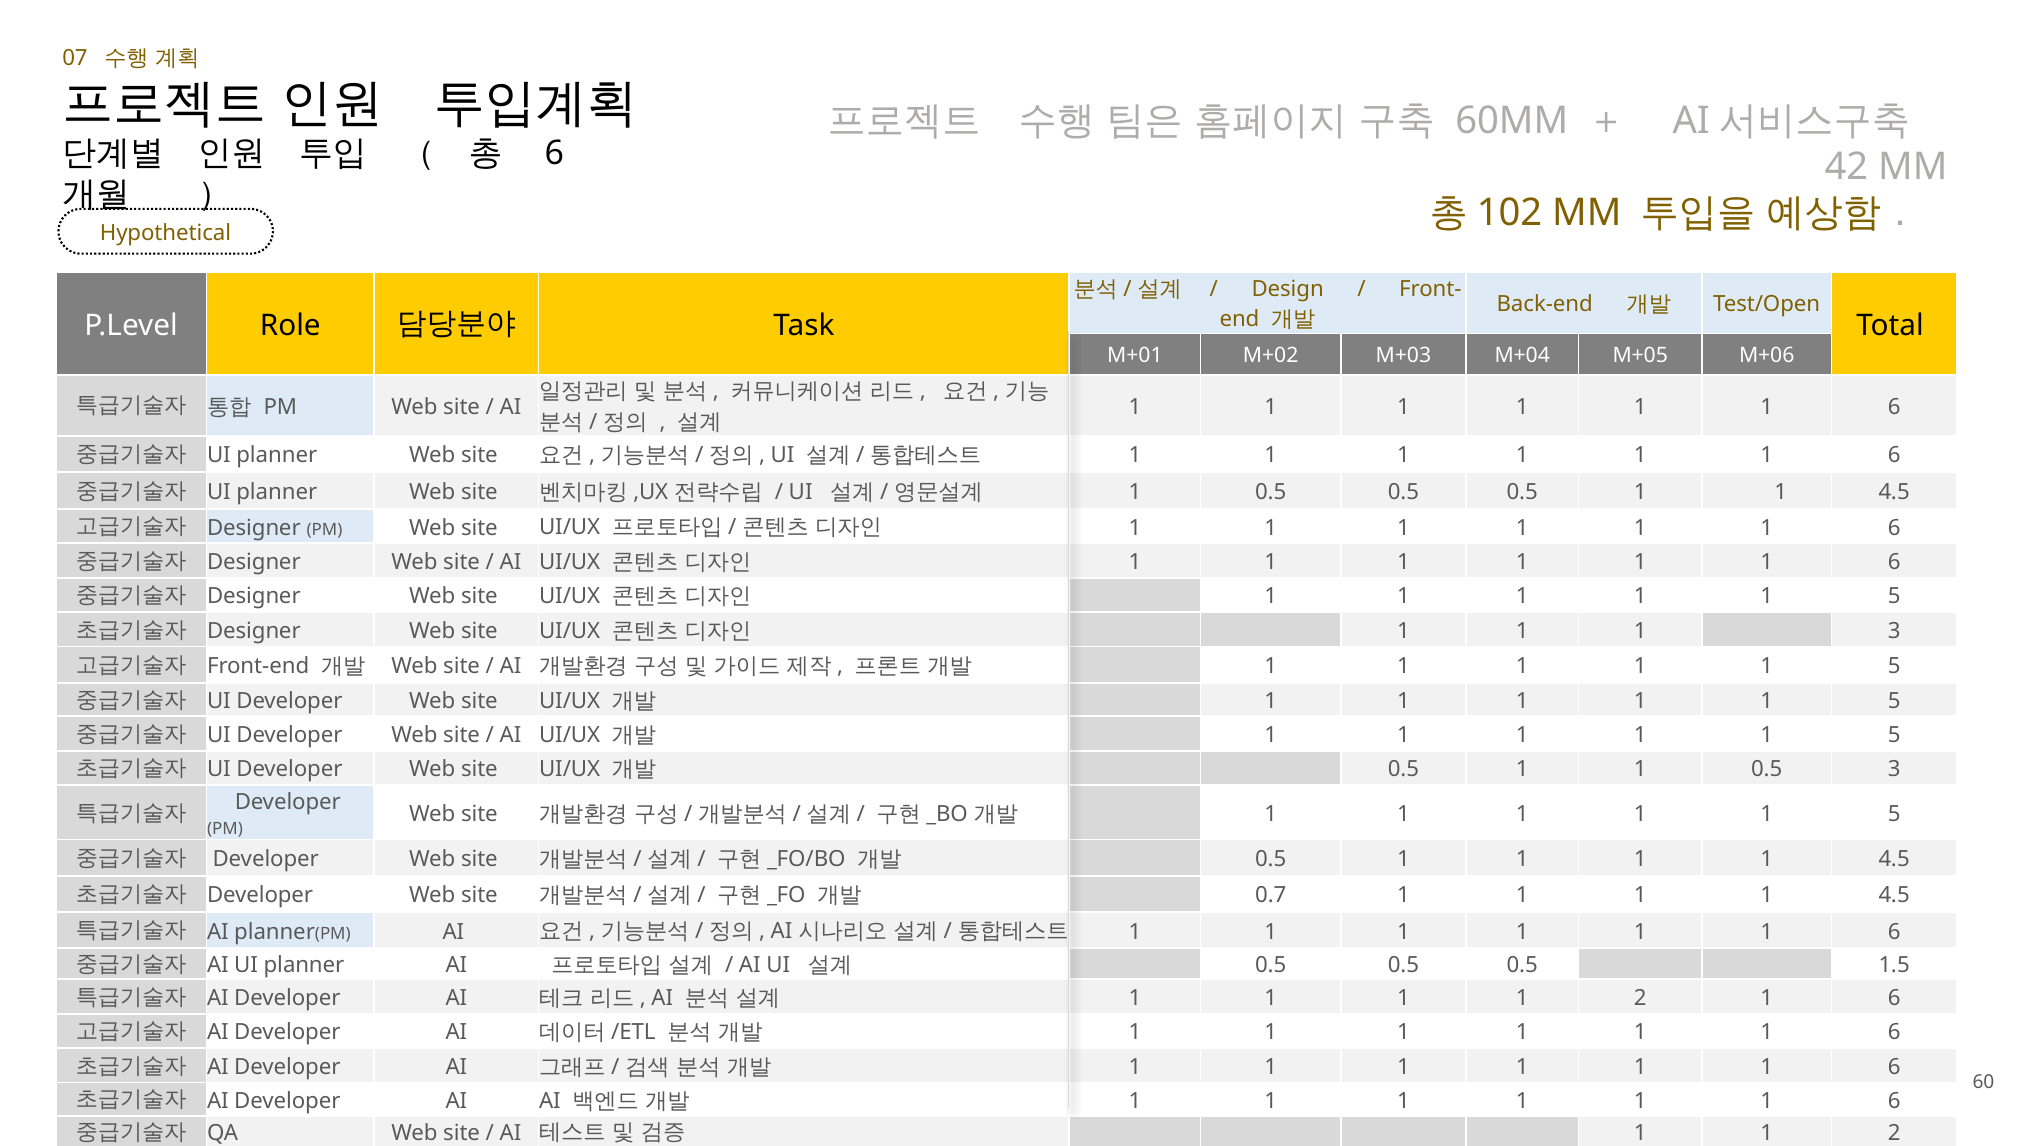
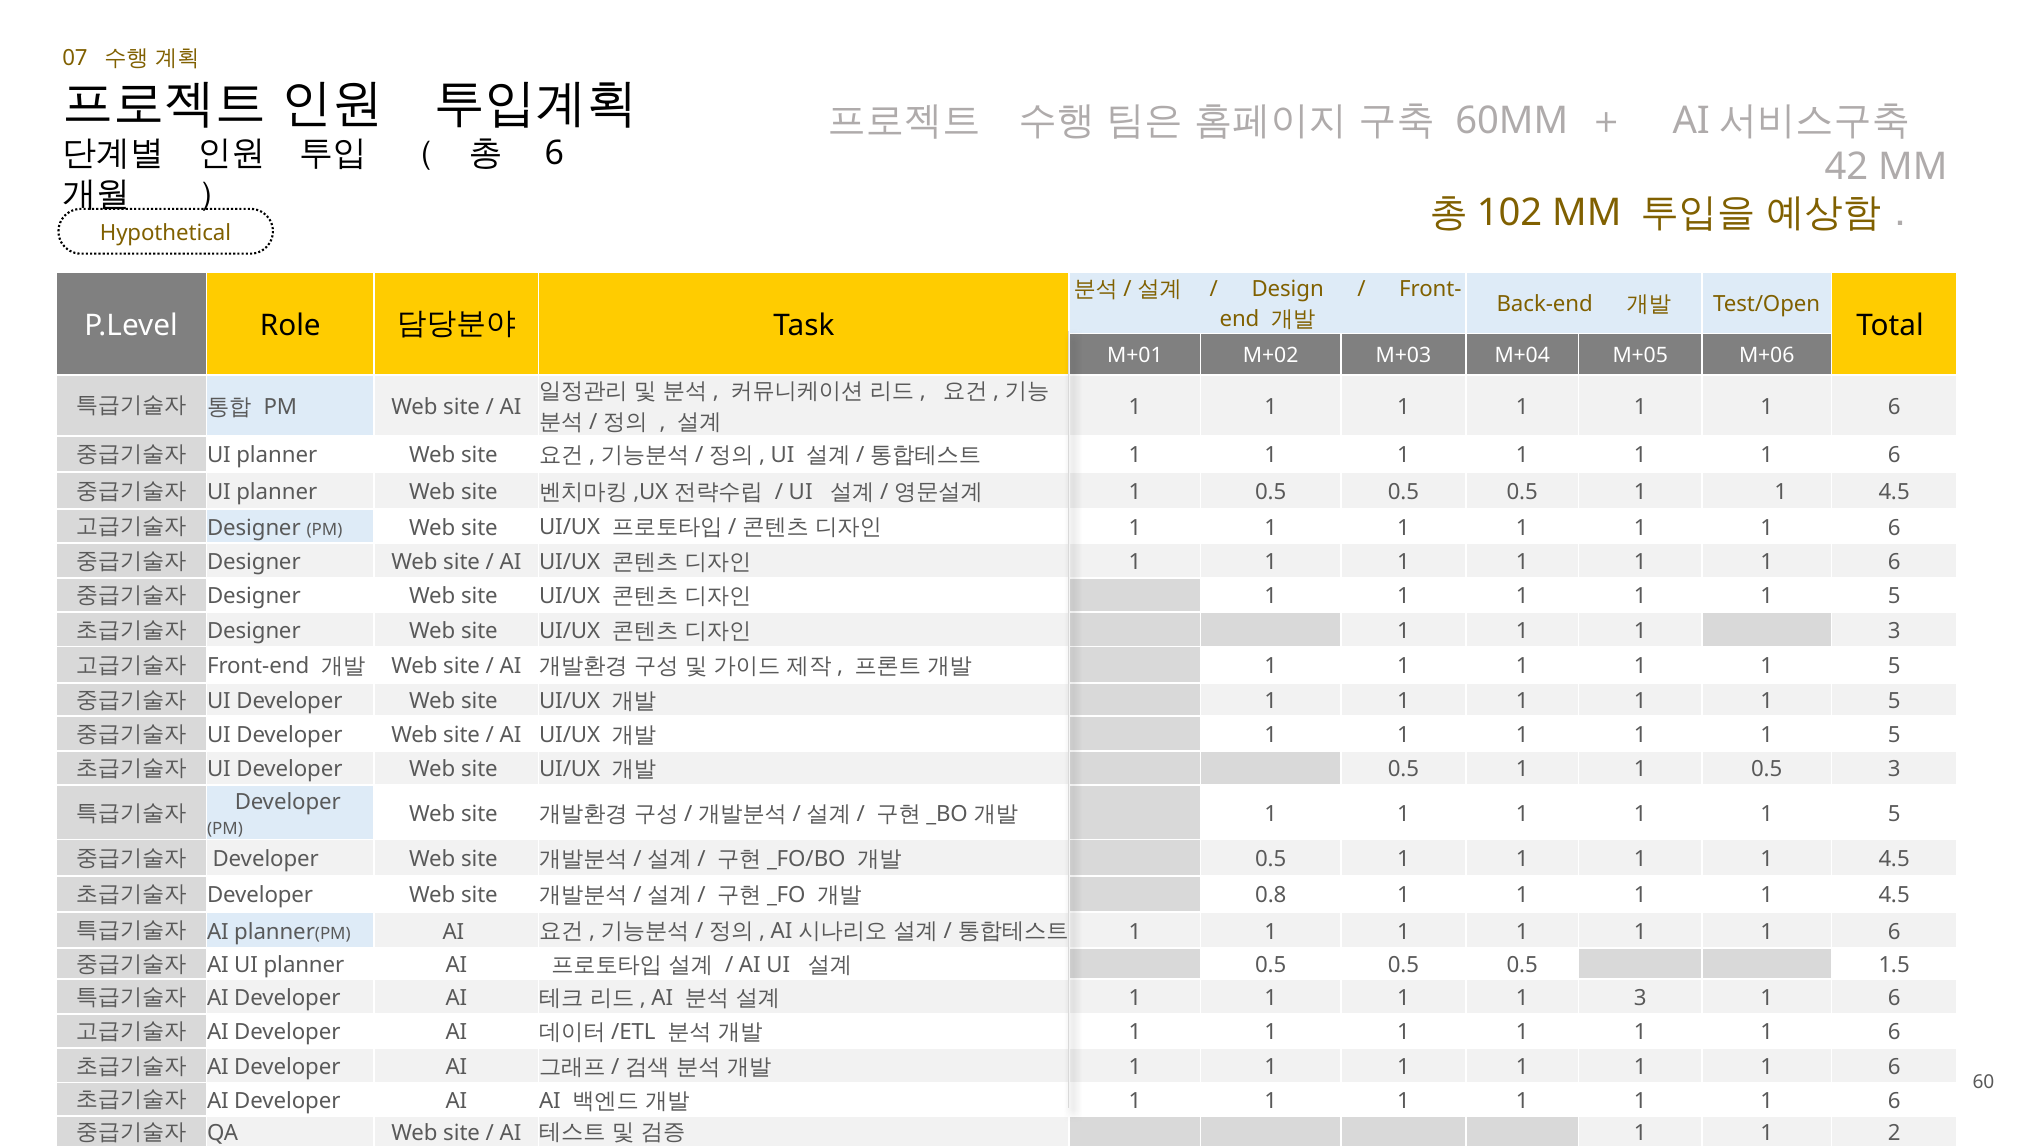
0.7: 0.7 -> 0.8 (1271, 895)
2: 2 -> 3 (1640, 998)
